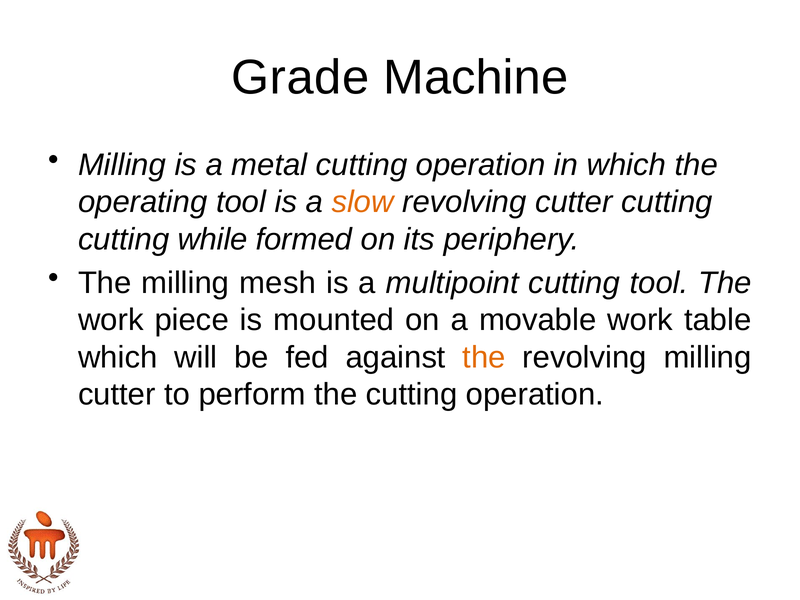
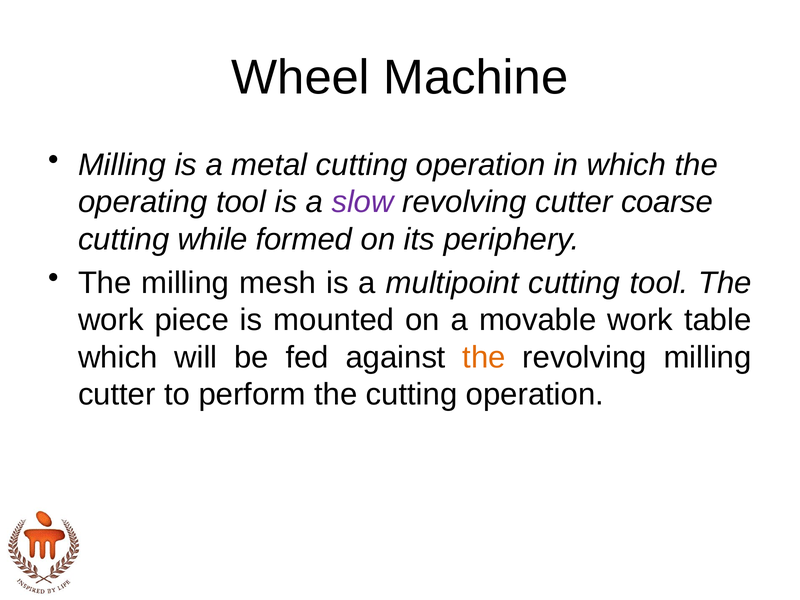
Grade: Grade -> Wheel (301, 77)
slow colour: orange -> purple (363, 202)
cutter cutting: cutting -> coarse (667, 202)
